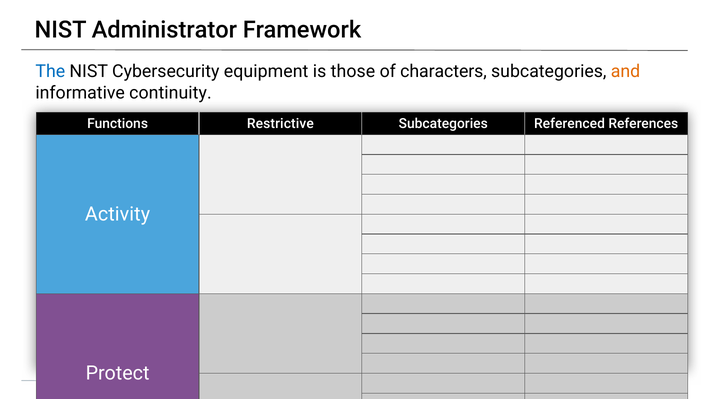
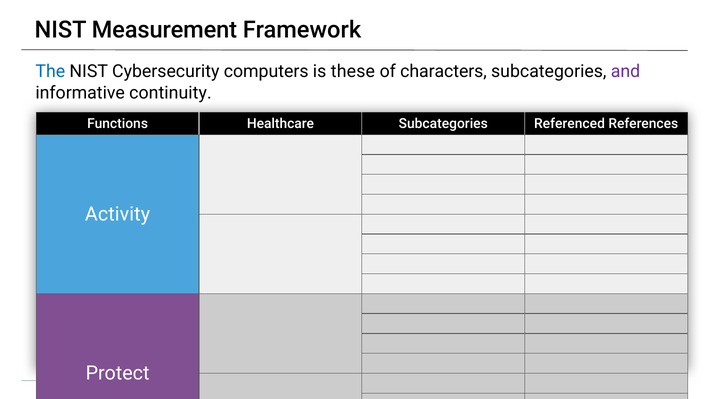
Administrator: Administrator -> Measurement (164, 30)
equipment: equipment -> computers (266, 71)
those: those -> these (353, 71)
and colour: orange -> purple (625, 71)
Restrictive: Restrictive -> Healthcare (280, 124)
